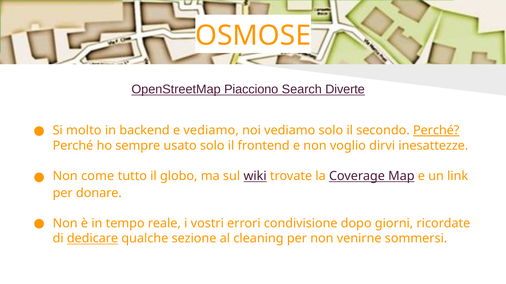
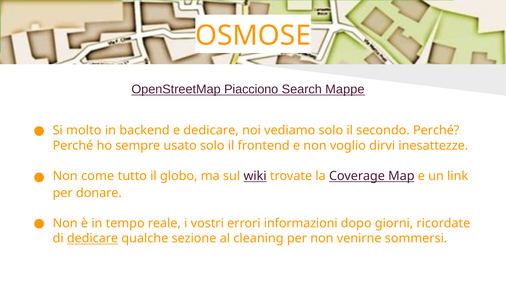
Diverte: Diverte -> Mappe (345, 89)
e vediamo: vediamo -> dedicare (211, 131)
Perché underline: present -> none (436, 131)
condivisione: condivisione -> informazioni (301, 224)
